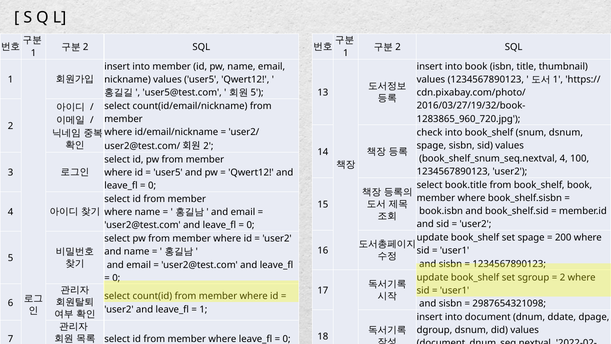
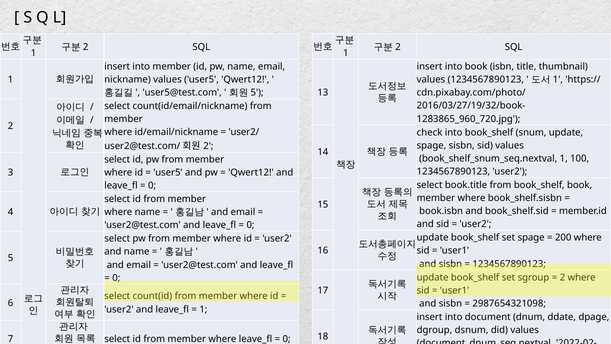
snum dsnum: dsnum -> update (566, 132)
4: 4 -> 1 (564, 158)
